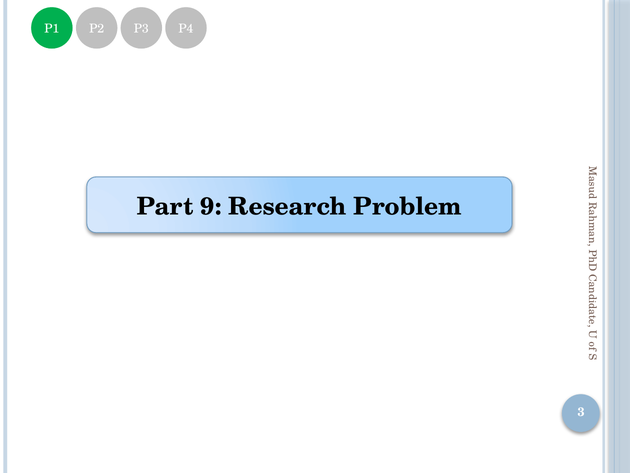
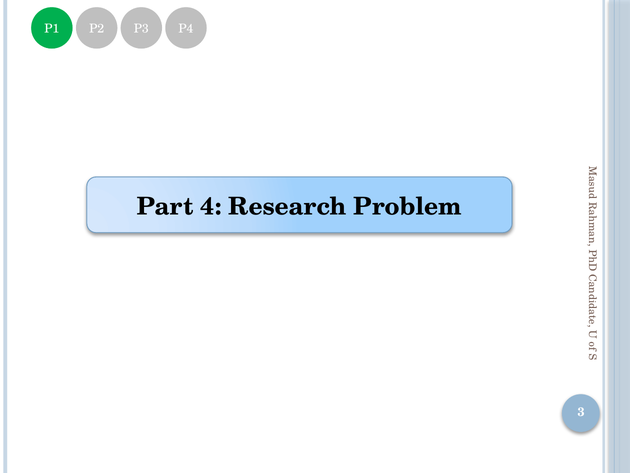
9: 9 -> 4 (211, 206)
